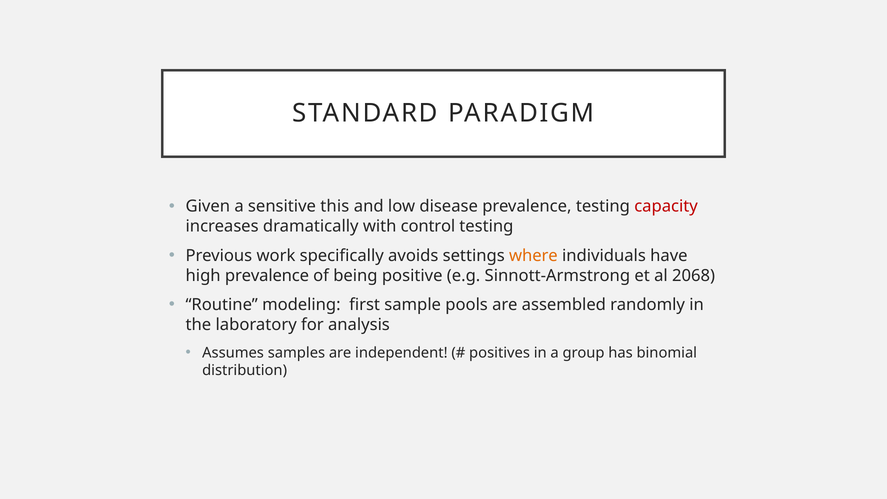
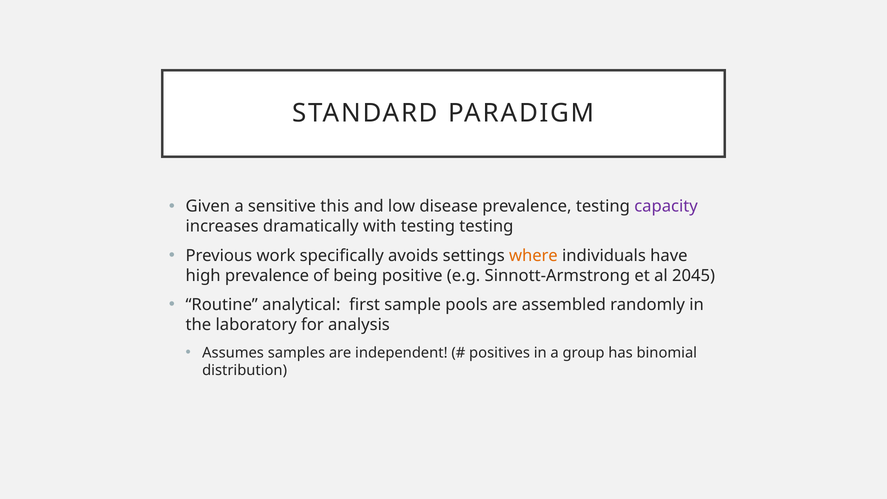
capacity colour: red -> purple (666, 206)
with control: control -> testing (428, 226)
2068: 2068 -> 2045 (694, 276)
modeling: modeling -> analytical (301, 305)
